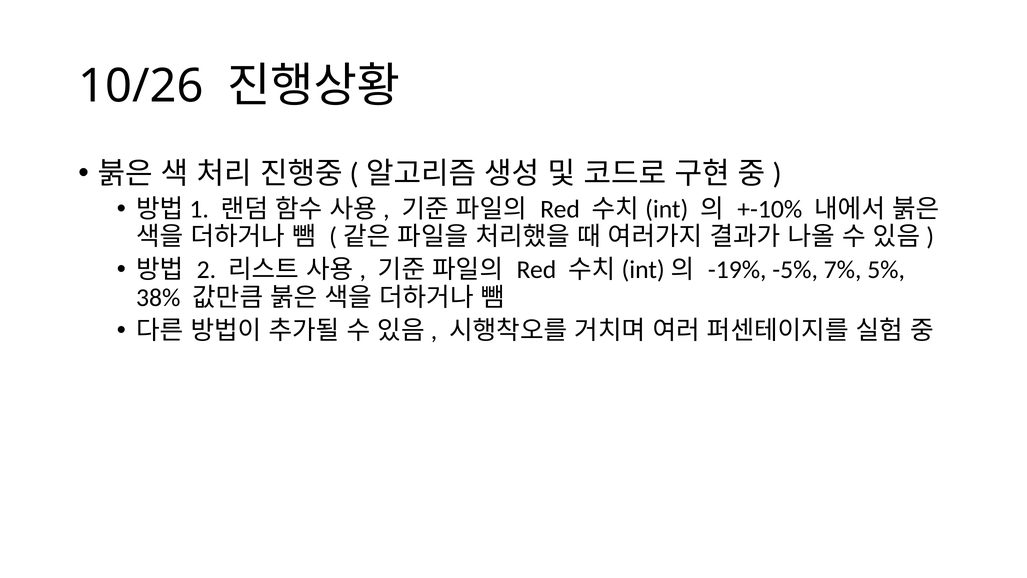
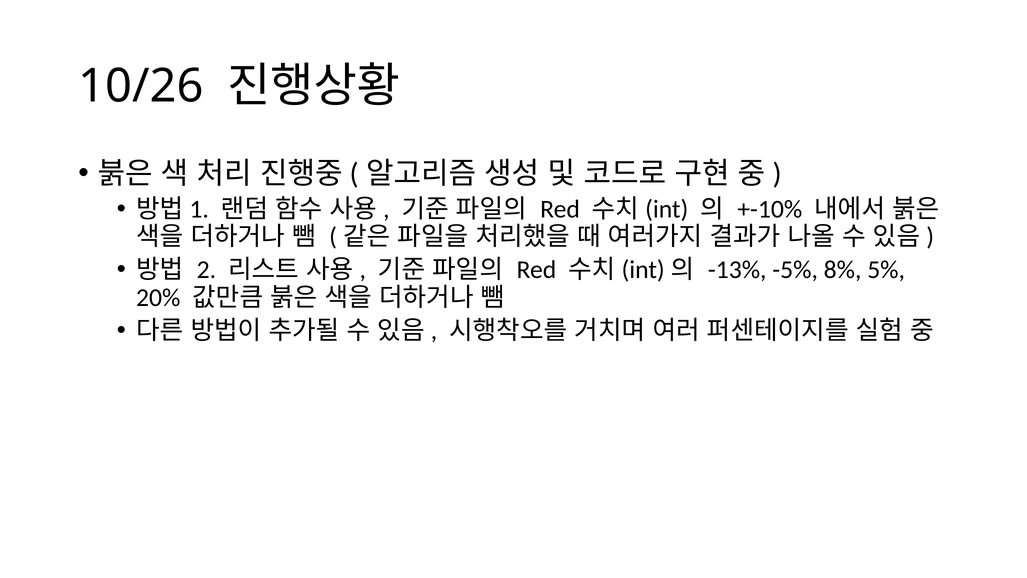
-19%: -19% -> -13% (737, 270)
7%: 7% -> 8% (843, 270)
38%: 38% -> 20% (158, 298)
